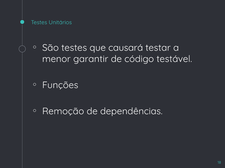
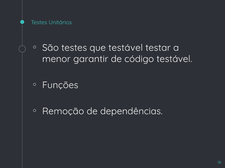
que causará: causará -> testável (126, 48)
